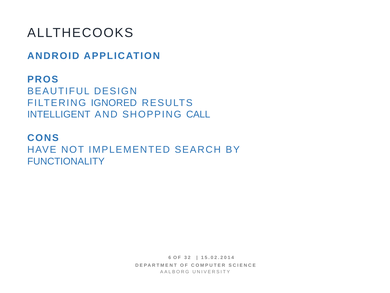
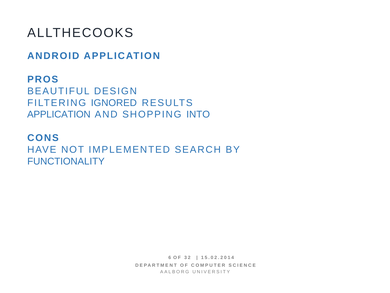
INTELLIGENT: INTELLIGENT -> APPLICATION (59, 114)
CALL: CALL -> INTO (198, 114)
